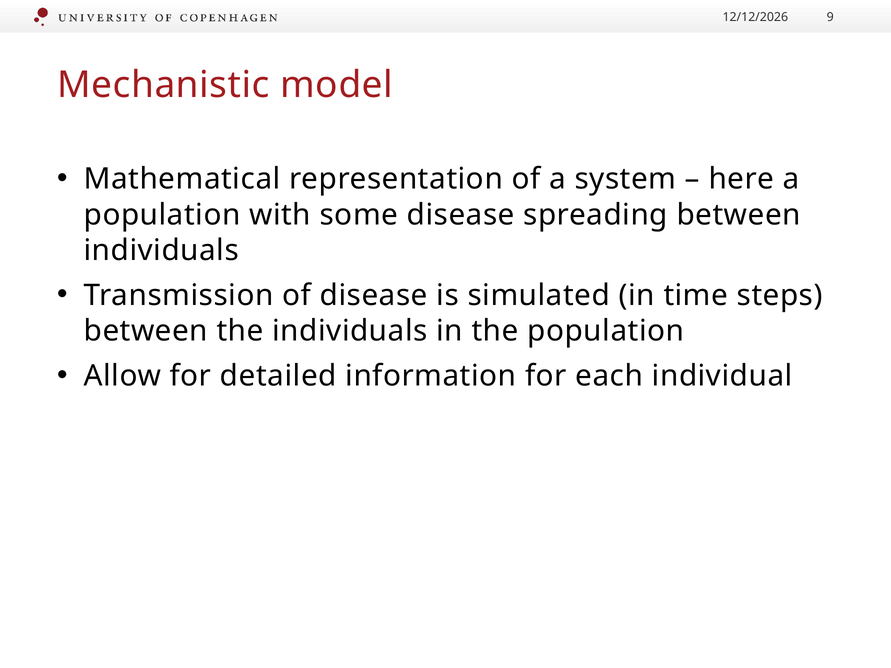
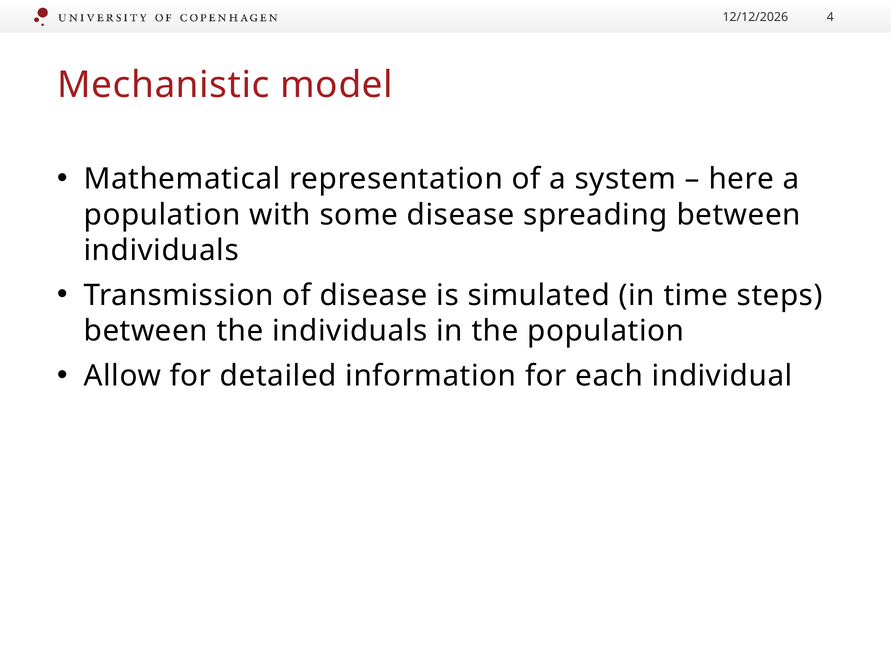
9: 9 -> 4 (830, 17)
